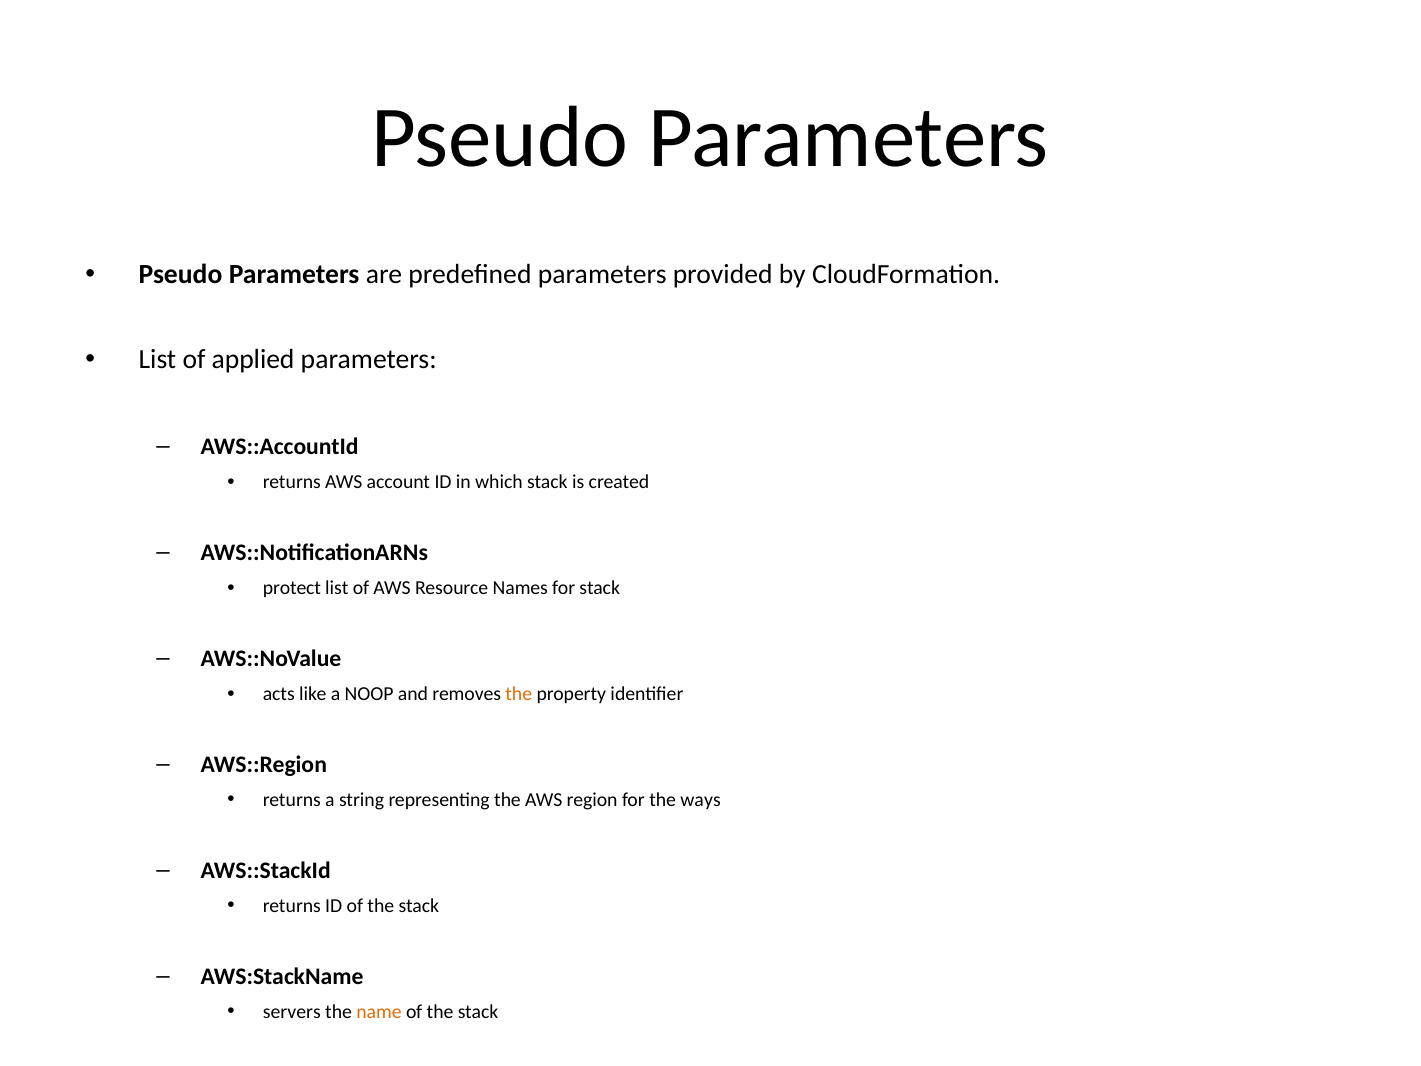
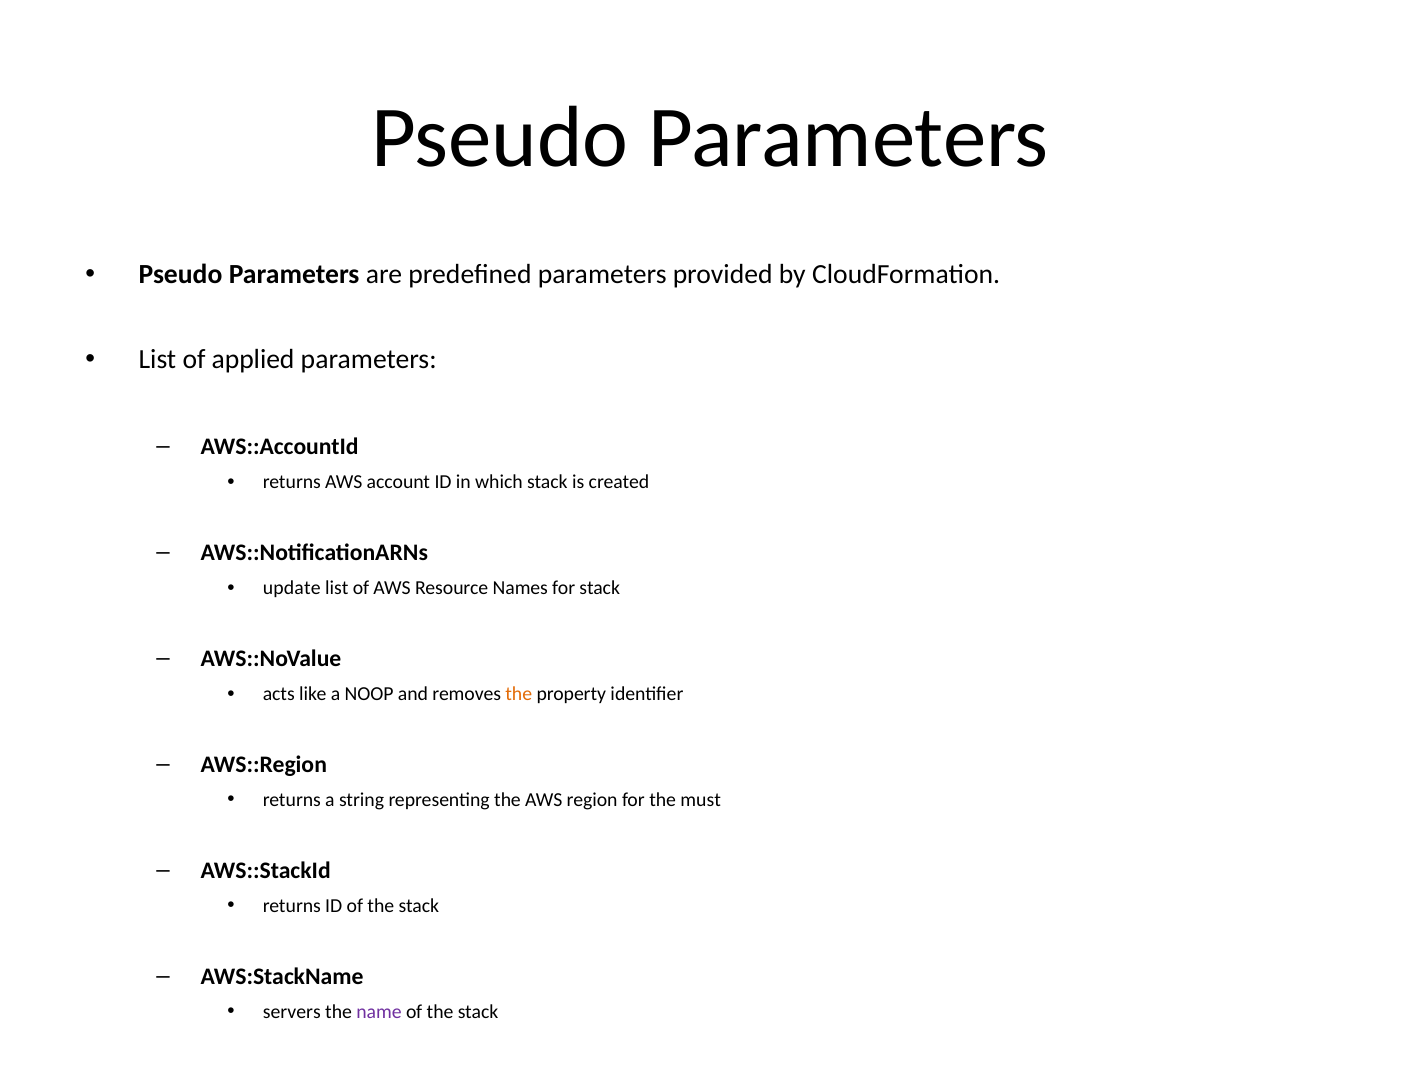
protect: protect -> update (292, 588)
ways: ways -> must (701, 800)
name colour: orange -> purple (379, 1012)
